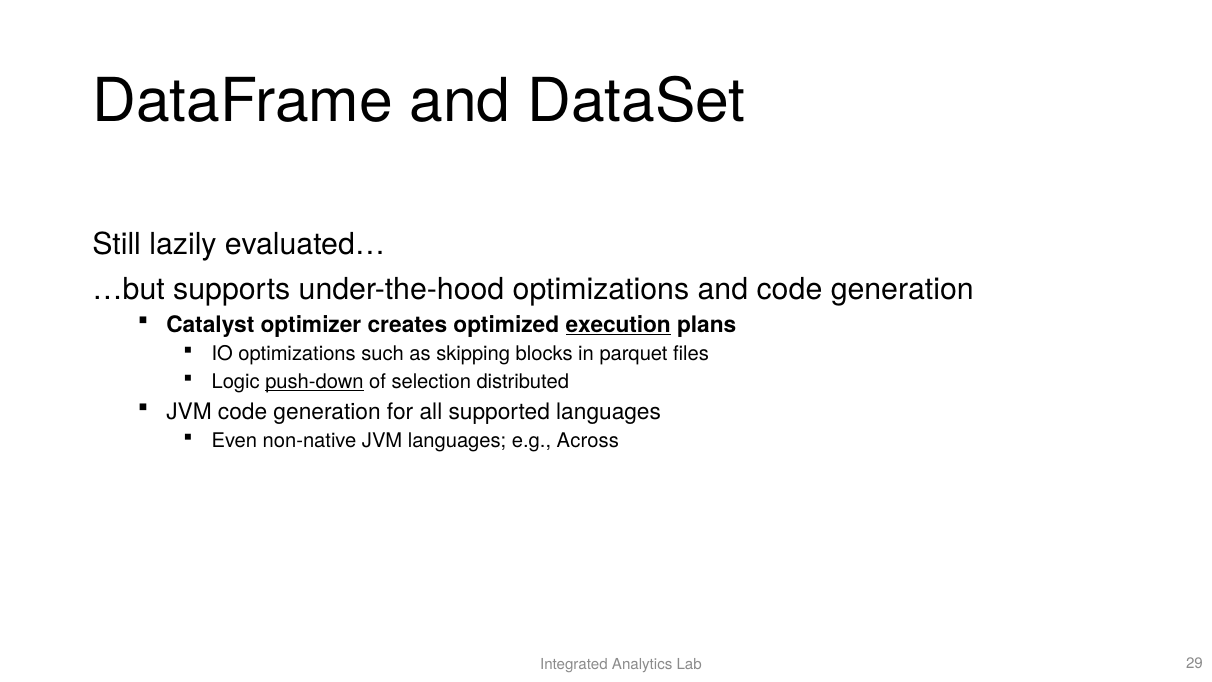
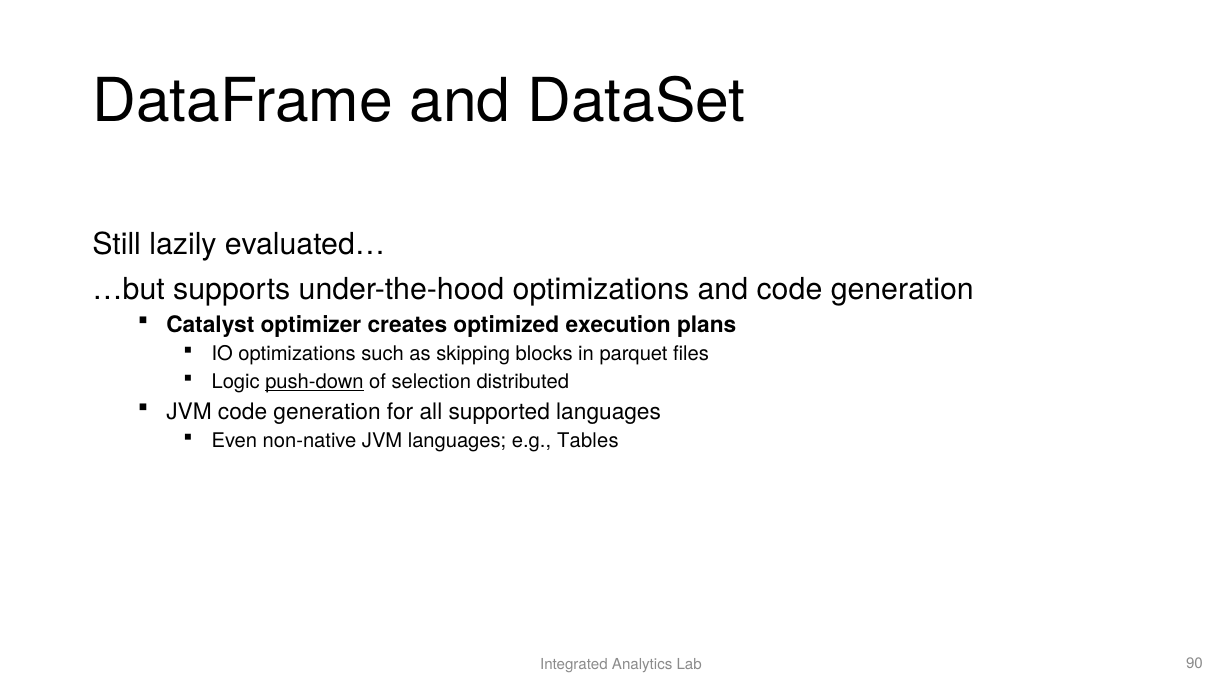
execution underline: present -> none (618, 324)
Across: Across -> Tables (588, 441)
29: 29 -> 90 (1194, 663)
